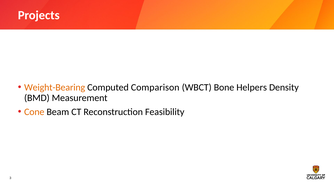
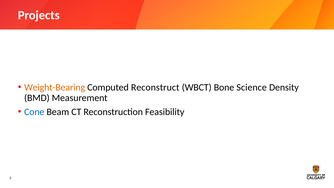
Comparison: Comparison -> Reconstruct (155, 87)
Helpers: Helpers -> Science (252, 87)
Cone colour: orange -> blue (34, 112)
